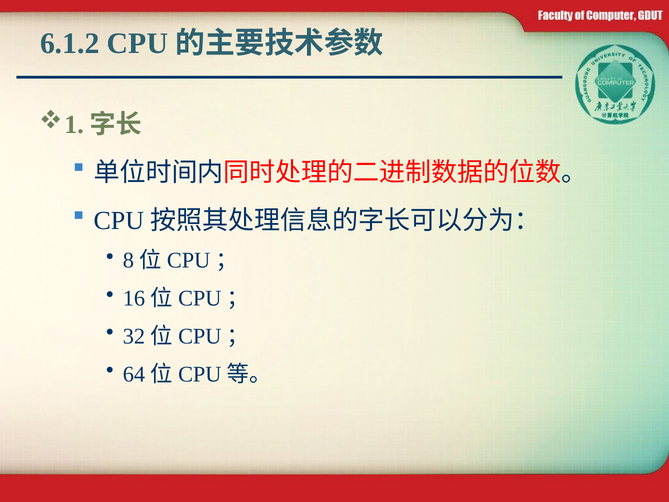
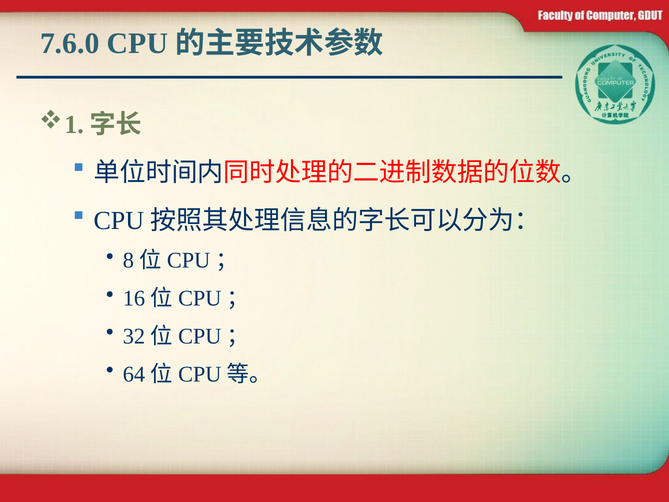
6.1.2: 6.1.2 -> 7.6.0 (70, 43)
